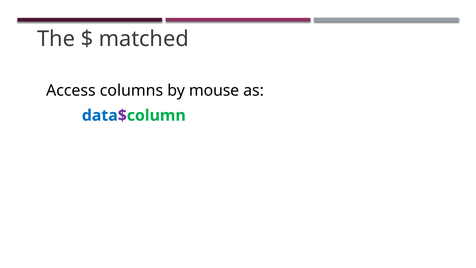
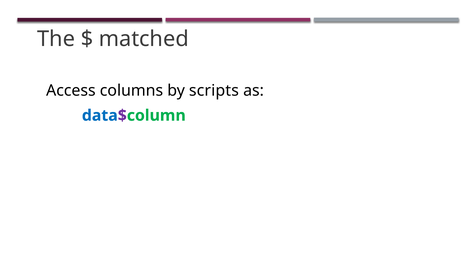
mouse: mouse -> scripts (214, 90)
